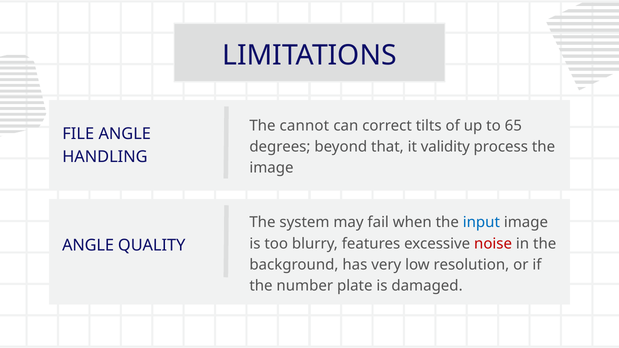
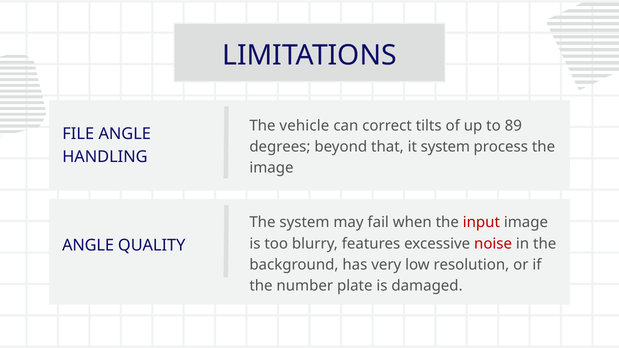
cannot: cannot -> vehicle (304, 126)
65: 65 -> 89 (513, 126)
it validity: validity -> system (445, 147)
input colour: blue -> red (481, 223)
